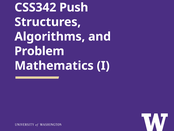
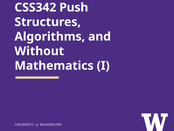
Problem: Problem -> Without (39, 51)
